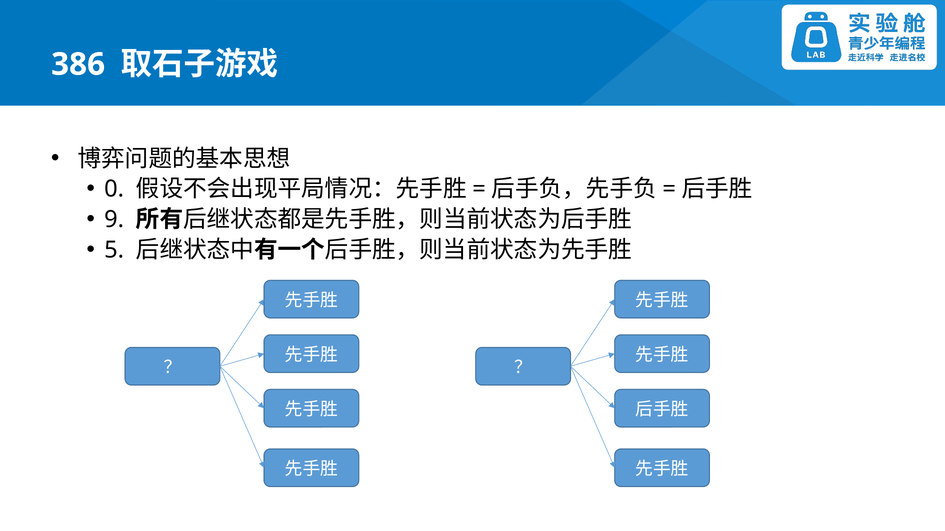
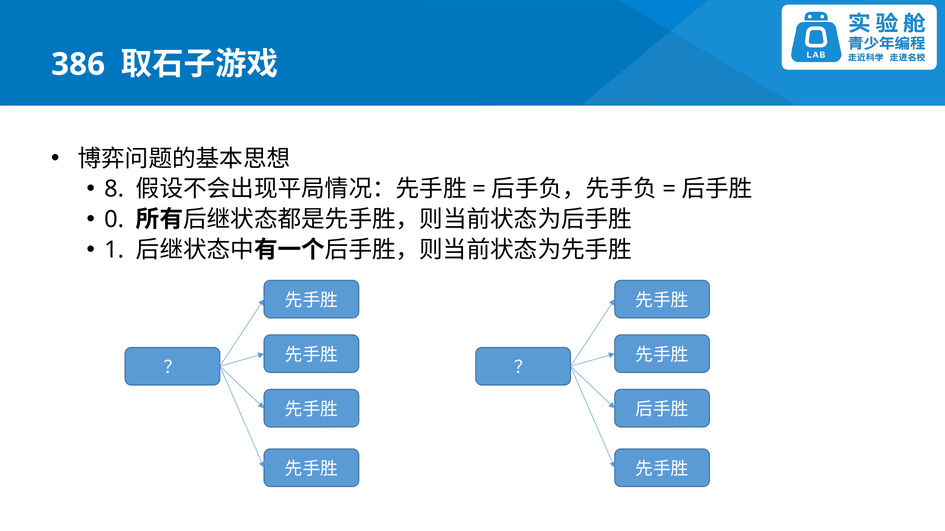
0: 0 -> 8 (114, 189)
9: 9 -> 0 (114, 220)
5: 5 -> 1 (114, 250)
